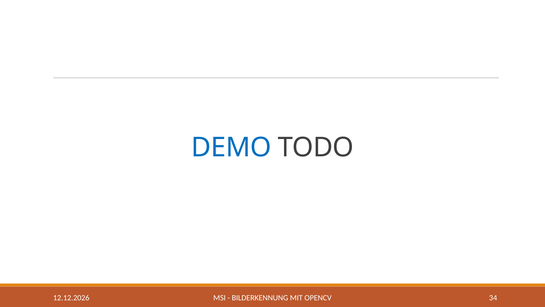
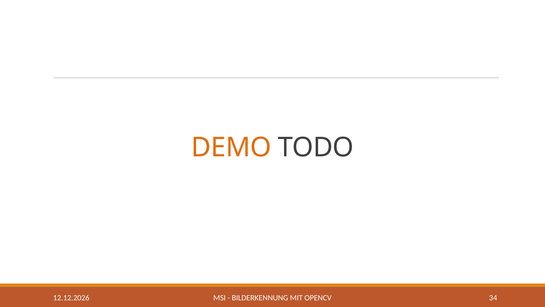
DEMO colour: blue -> orange (231, 147)
